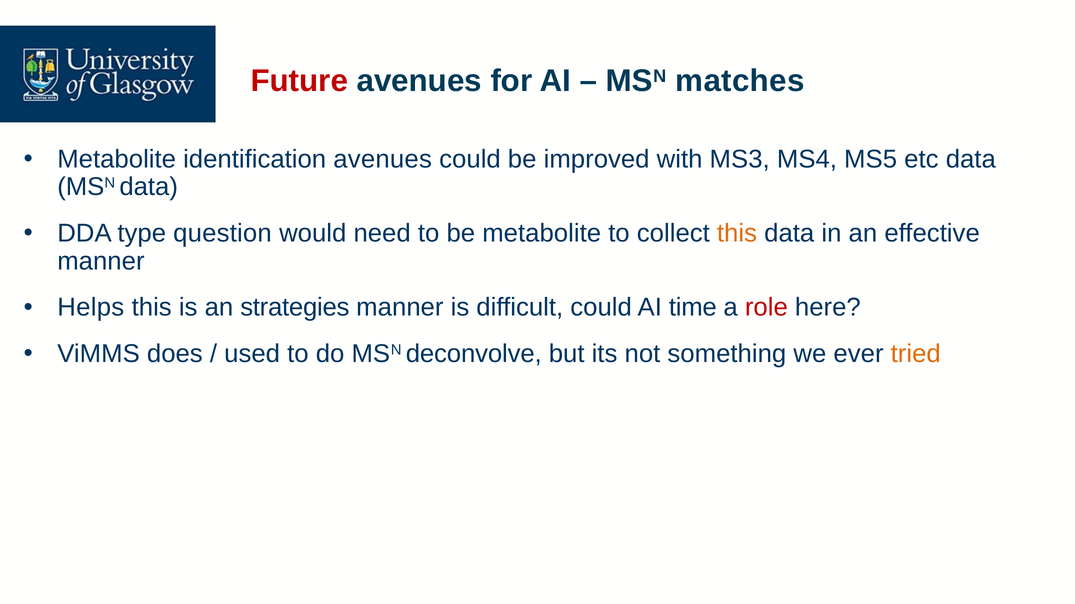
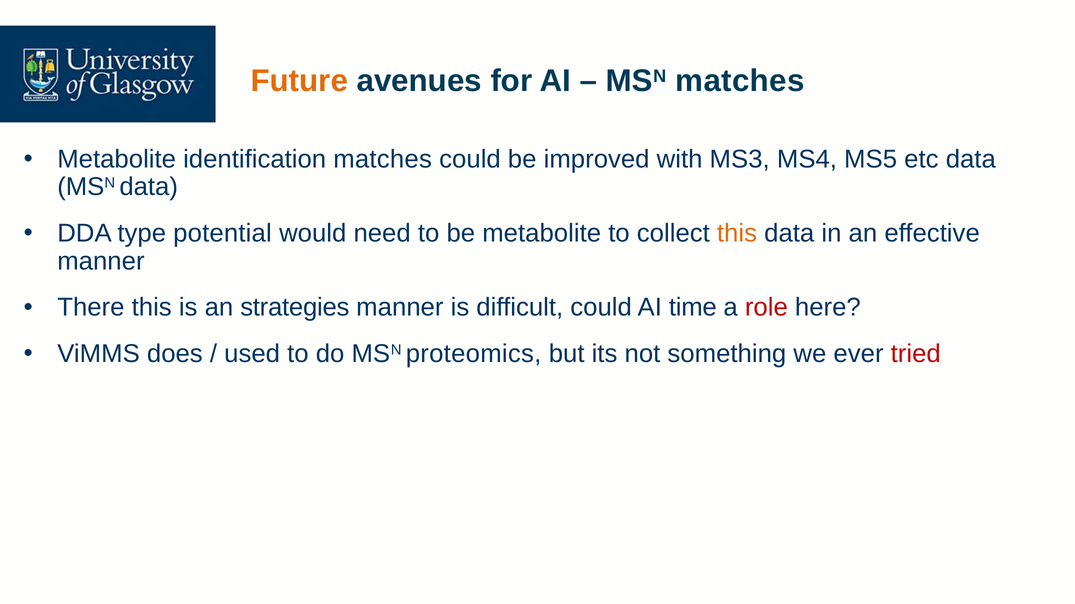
Future colour: red -> orange (299, 81)
identification avenues: avenues -> matches (383, 159)
question: question -> potential (223, 234)
Helps: Helps -> There (91, 308)
deconvolve: deconvolve -> proteomics (474, 354)
tried colour: orange -> red (916, 354)
